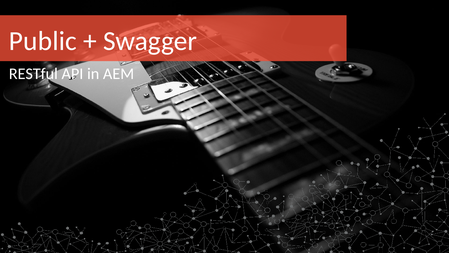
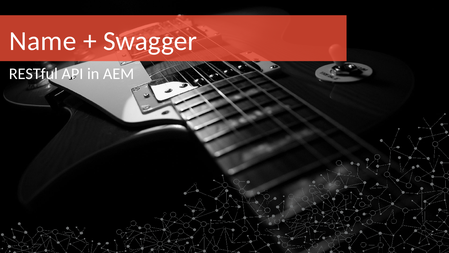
Public: Public -> Name (43, 41)
